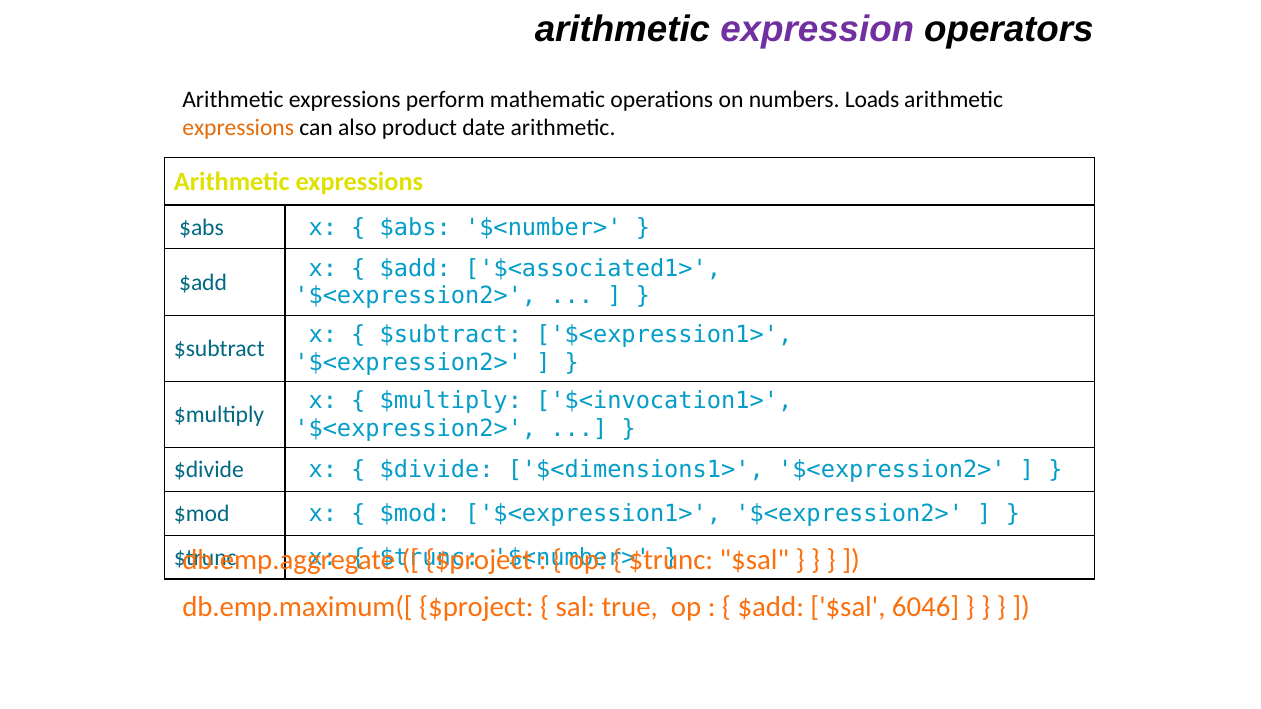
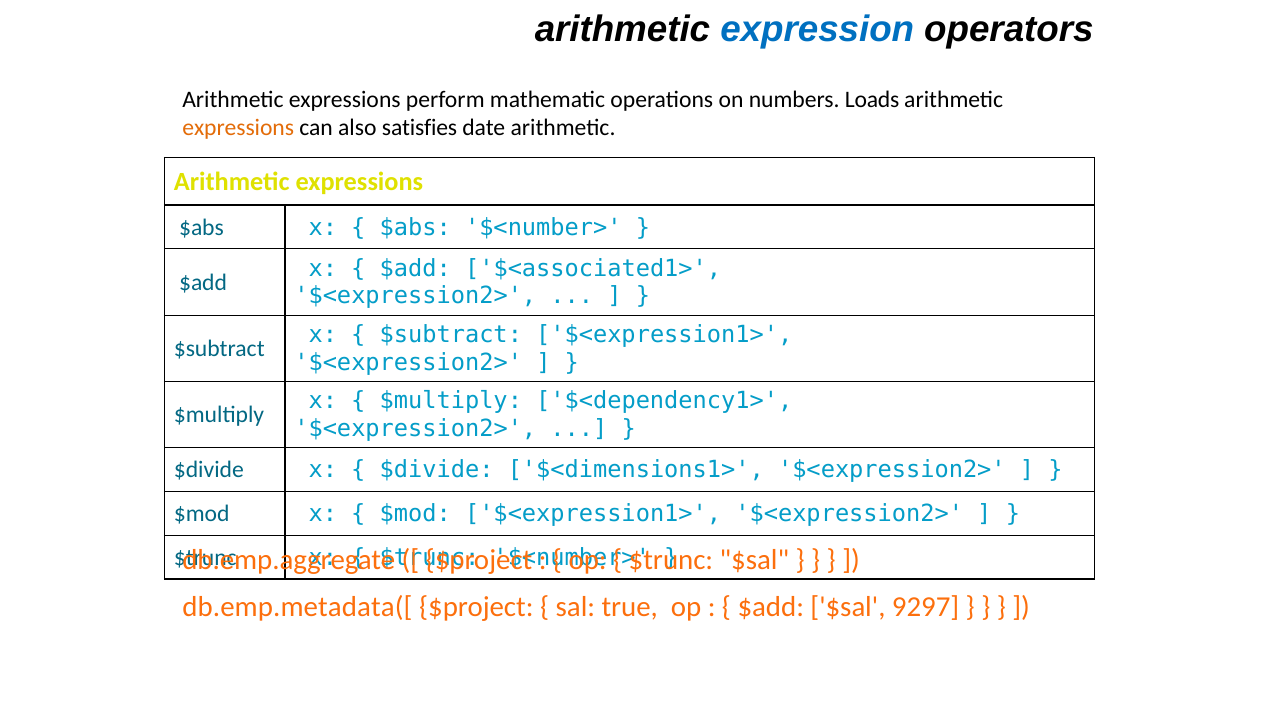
expression colour: purple -> blue (817, 29)
product: product -> satisfies (420, 128)
$<invocation1>: $<invocation1> -> $<dependency1> (664, 401)
db.emp.maximum([: db.emp.maximum([ -> db.emp.metadata([ (297, 607)
6046: 6046 -> 9297 (926, 607)
